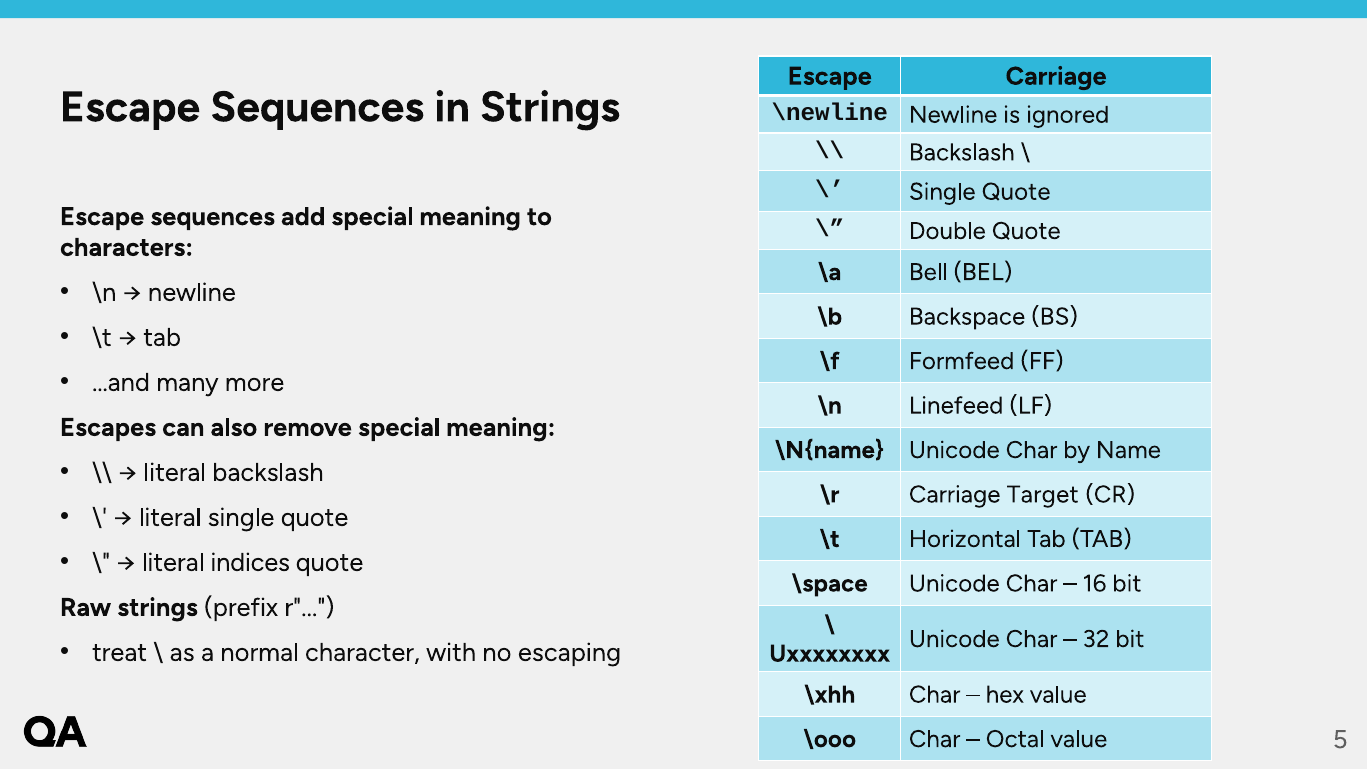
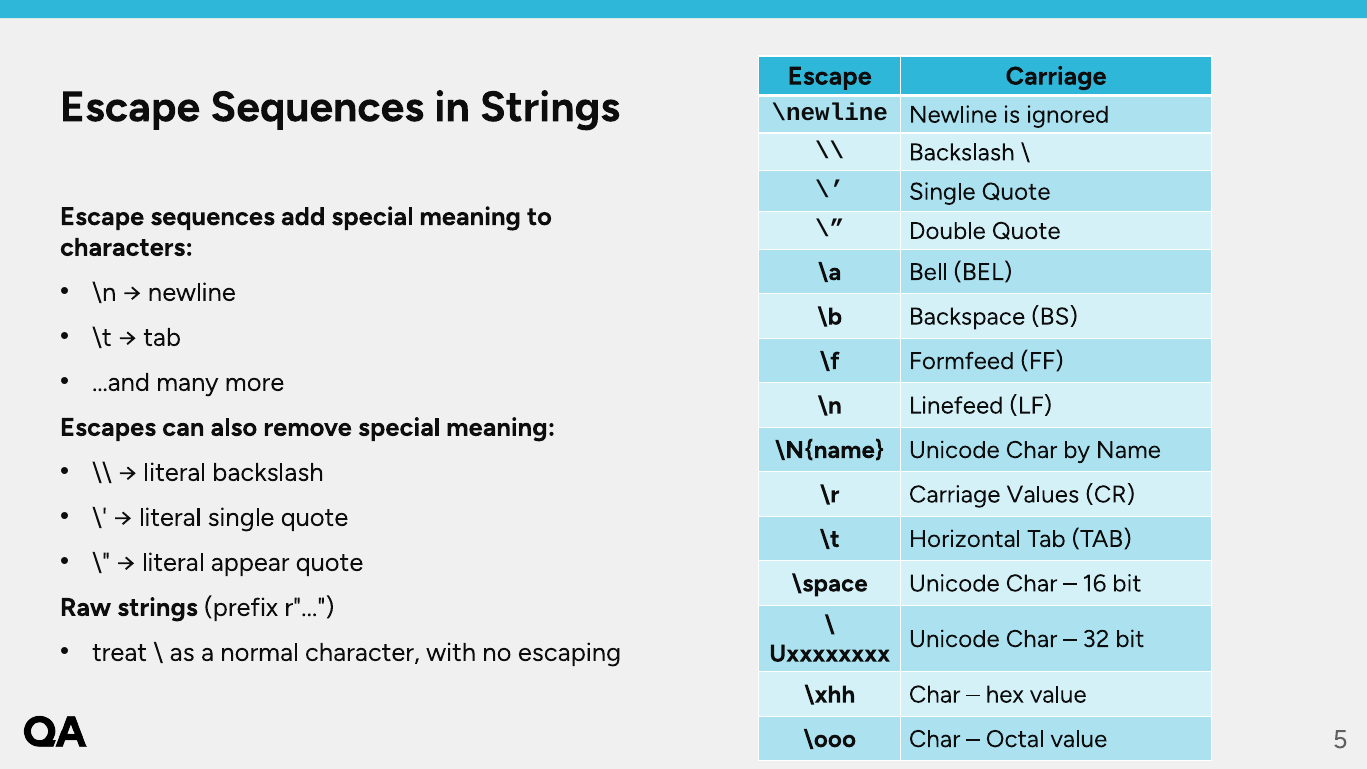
Target: Target -> Values (1043, 494)
indices: indices -> appear (250, 562)
